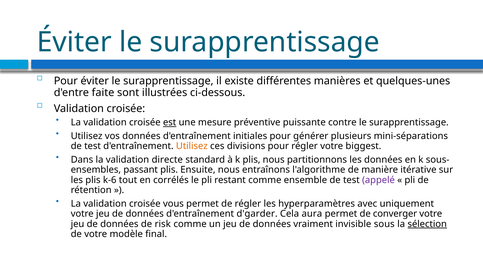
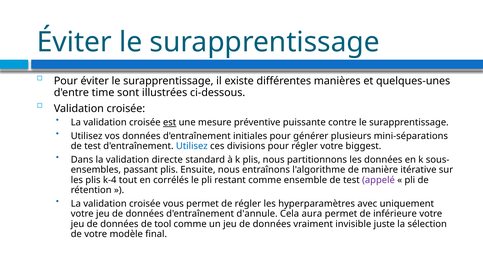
faite: faite -> time (103, 93)
Utilisez colour: orange -> blue (192, 146)
k-6: k-6 -> k-4 (110, 180)
d'garder: d'garder -> d'annule (257, 214)
converger: converger -> inférieure (395, 214)
risk: risk -> tool (163, 224)
sous: sous -> juste (384, 224)
sélection underline: present -> none (427, 224)
